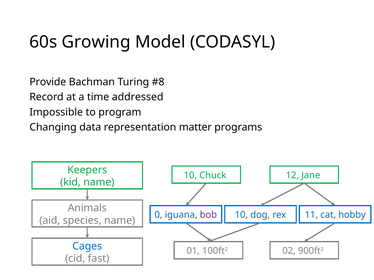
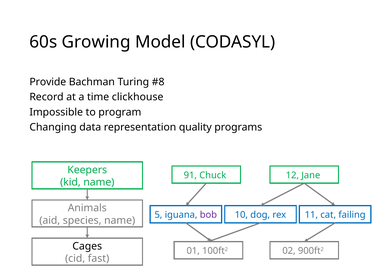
addressed: addressed -> clickhouse (138, 97)
matter: matter -> quality (195, 128)
10: 10 -> 91 (190, 176)
0: 0 -> 5 (158, 215)
hobby: hobby -> failing (352, 215)
Cages colour: blue -> black (87, 247)
